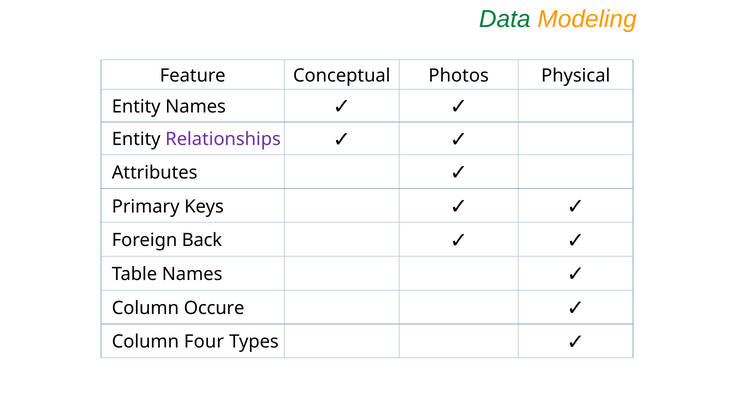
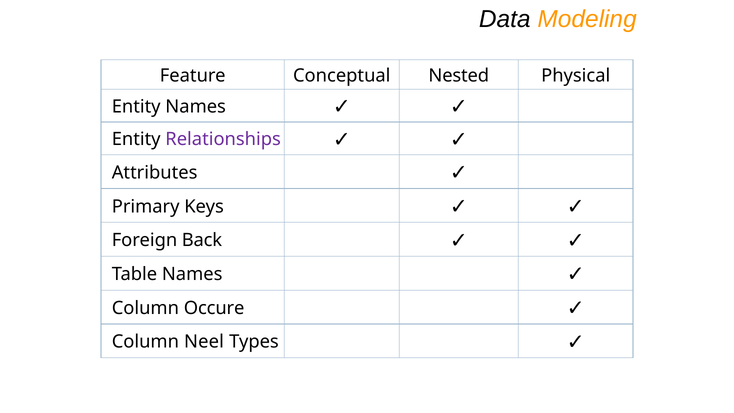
Data colour: green -> black (505, 19)
Photos: Photos -> Nested (459, 76)
Four: Four -> Neel (204, 342)
